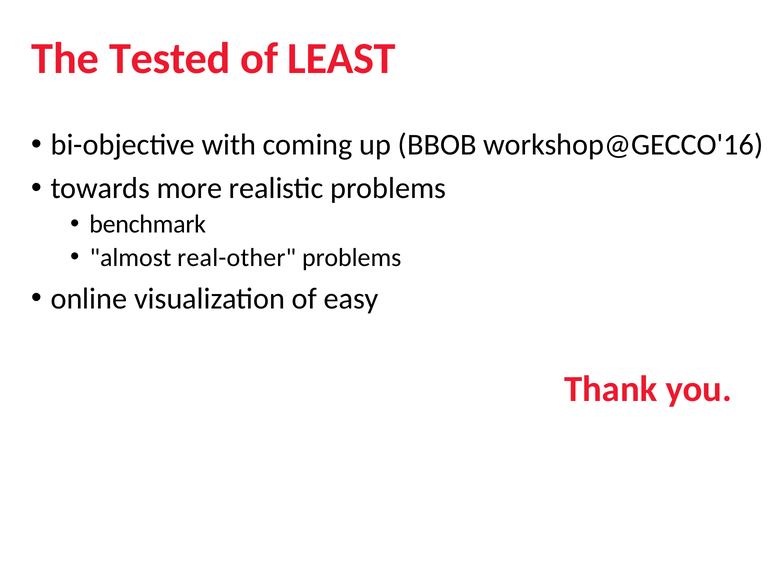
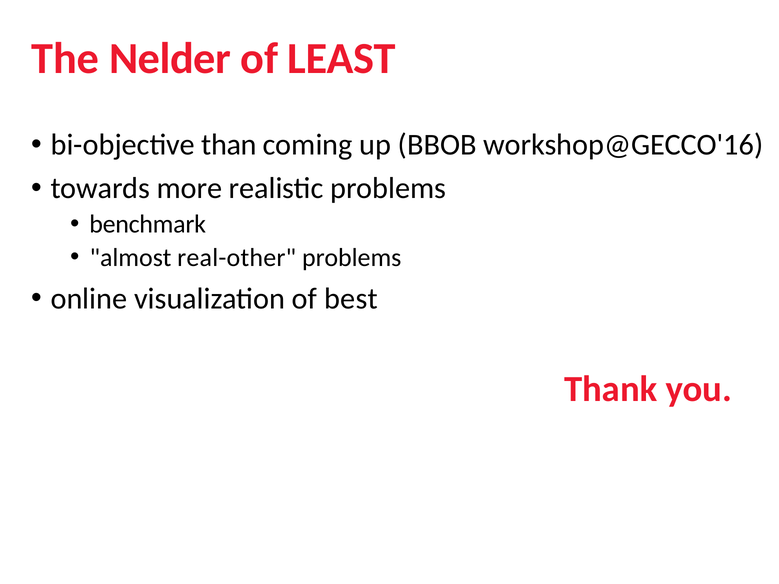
Tested: Tested -> Nelder (170, 59)
with: with -> than (229, 145)
easy: easy -> best (351, 299)
